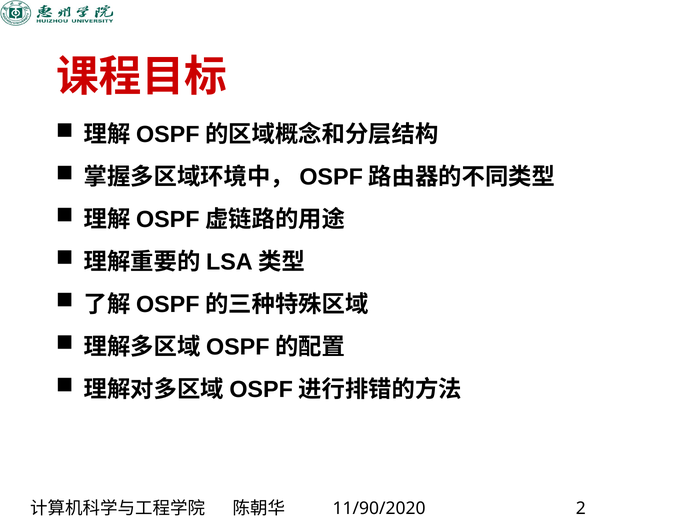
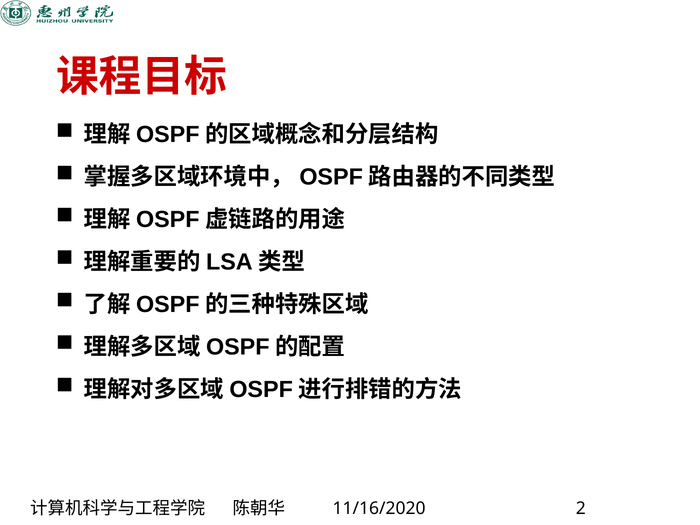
11/90/2020: 11/90/2020 -> 11/16/2020 (379, 509)
